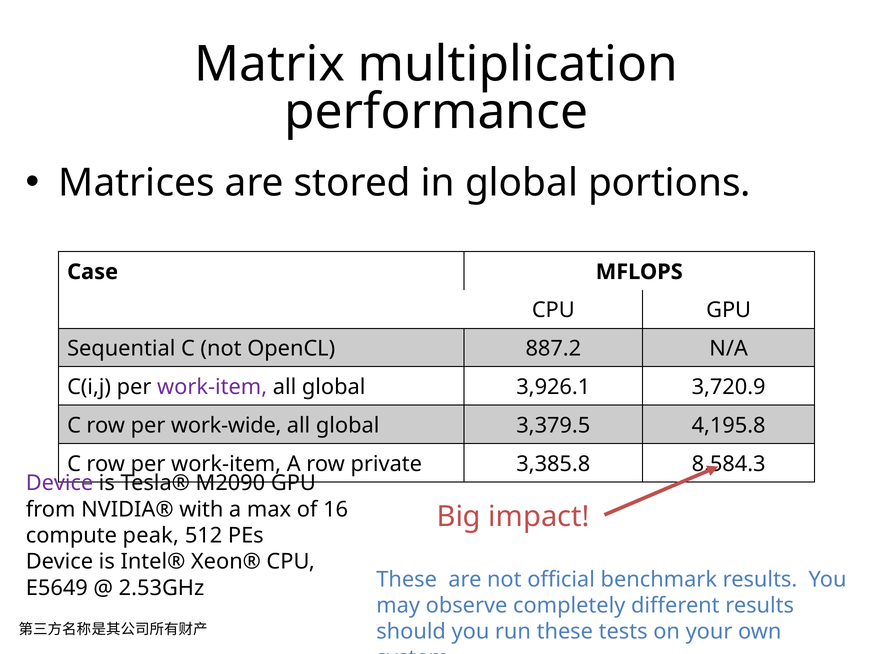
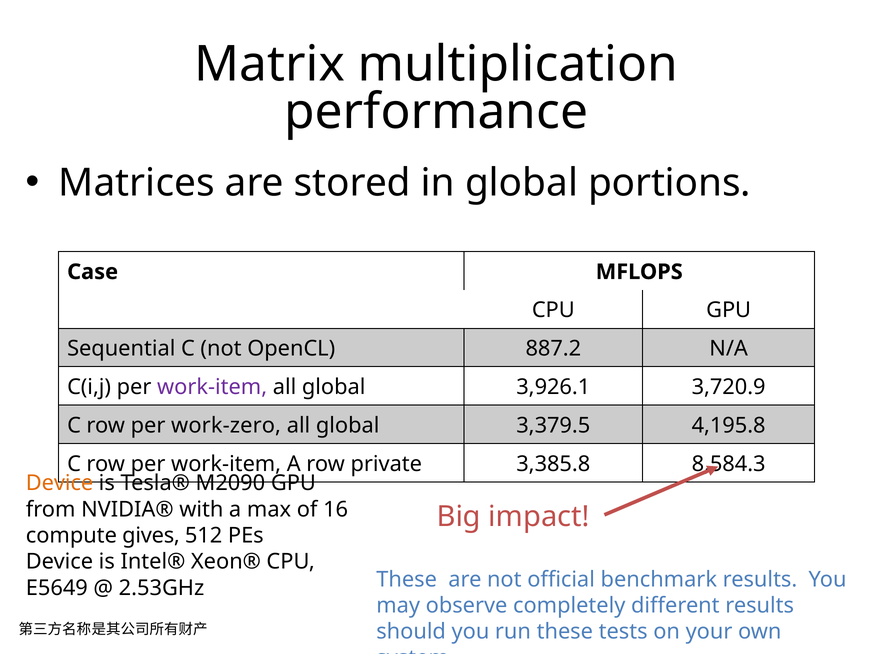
work-wide: work-wide -> work-zero (226, 426)
Device colour: purple -> orange (60, 484)
peak: peak -> gives (151, 536)
